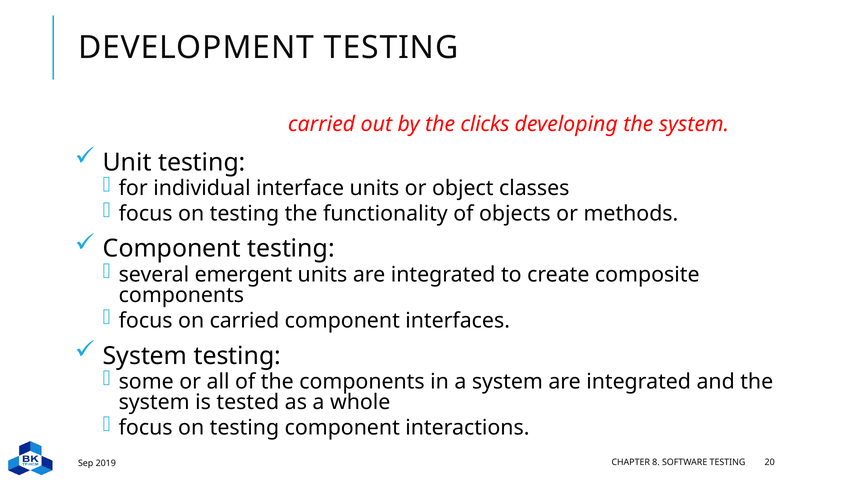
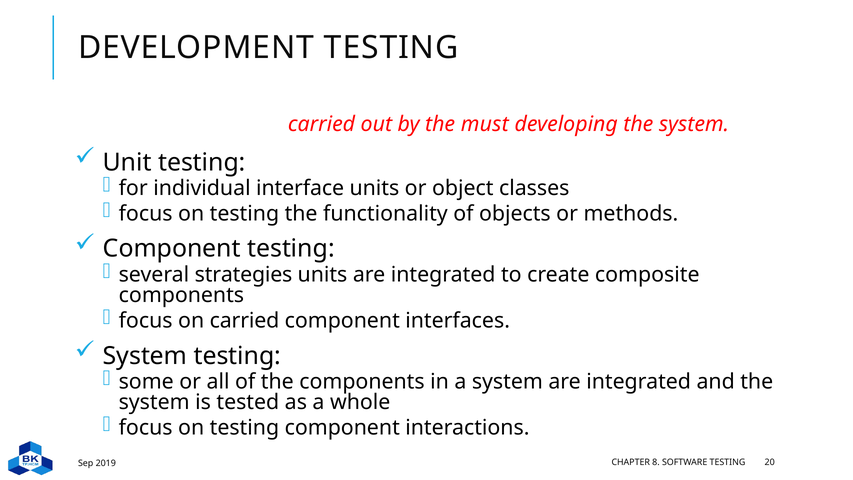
clicks: clicks -> must (485, 124)
emergent: emergent -> strategies (244, 274)
